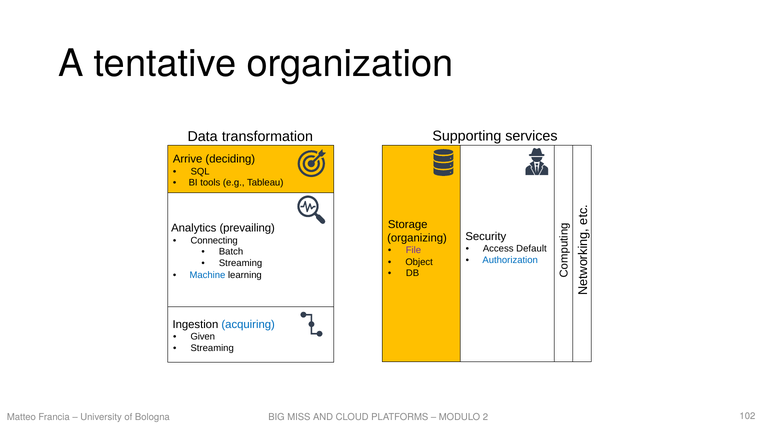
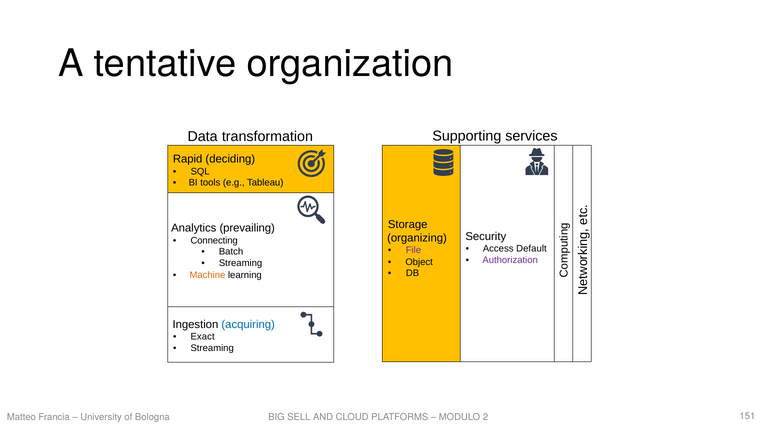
Arrive: Arrive -> Rapid (188, 159)
Authorization colour: blue -> purple (510, 260)
Machine colour: blue -> orange (207, 275)
Given: Given -> Exact (203, 337)
MISS: MISS -> SELL (299, 417)
102: 102 -> 151 (747, 416)
